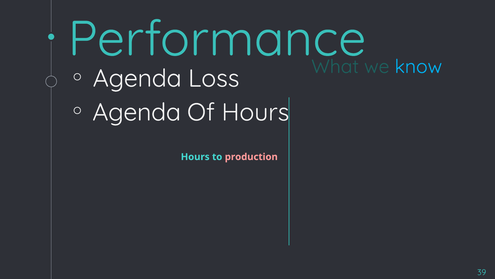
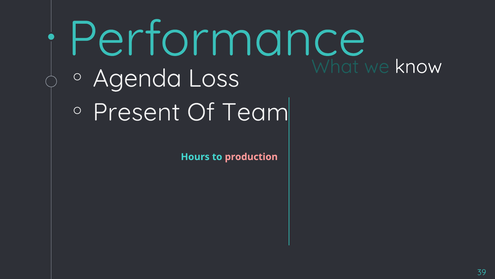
know colour: light blue -> white (418, 67)
Agenda: Agenda -> Present (136, 112)
Of Hours: Hours -> Team (255, 112)
